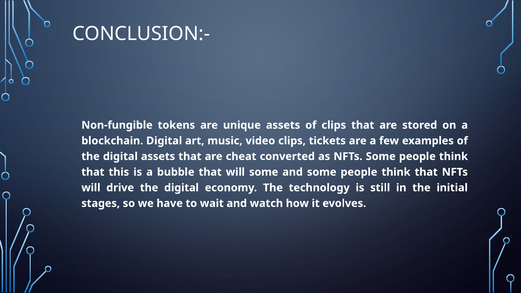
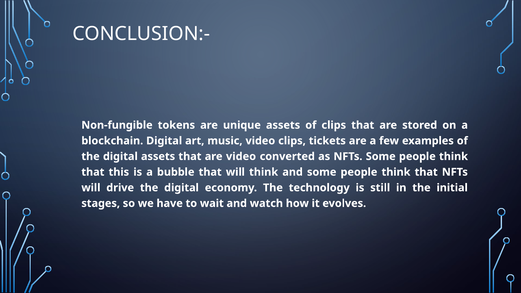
are cheat: cheat -> video (241, 156)
will some: some -> think (264, 172)
